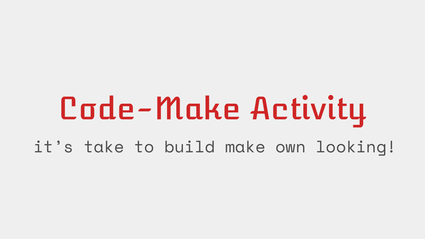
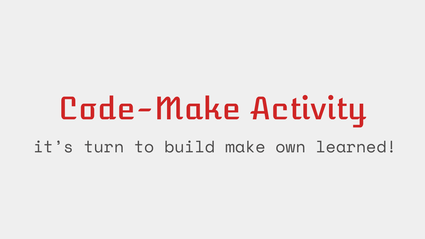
take: take -> turn (104, 147)
looking: looking -> learned (356, 147)
